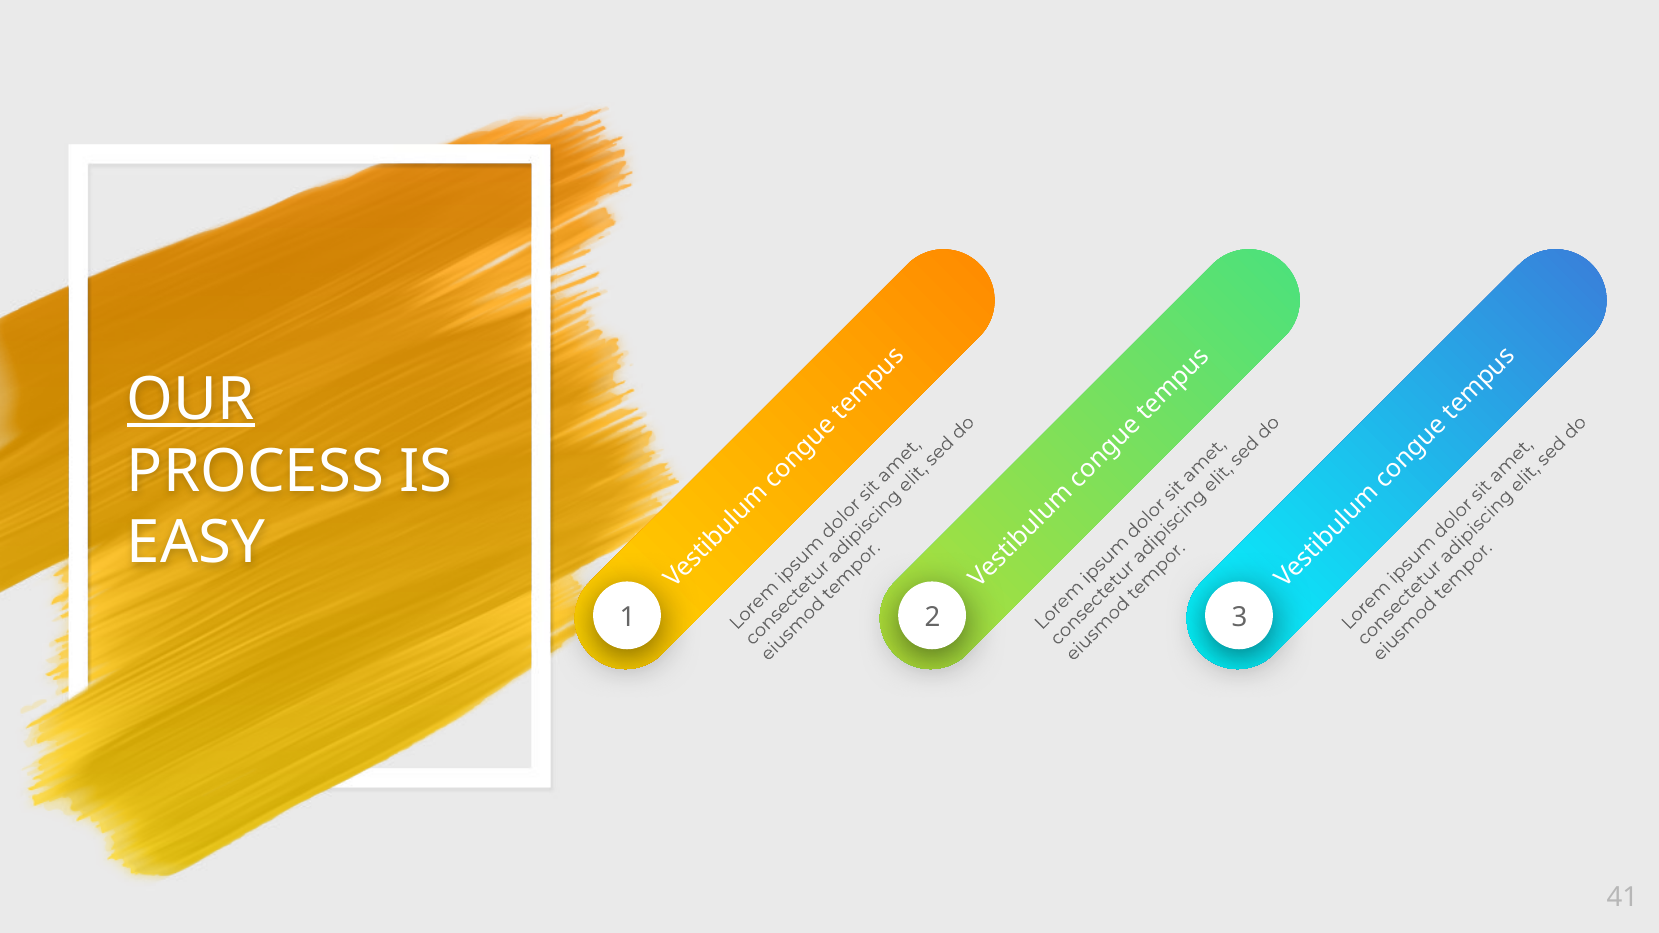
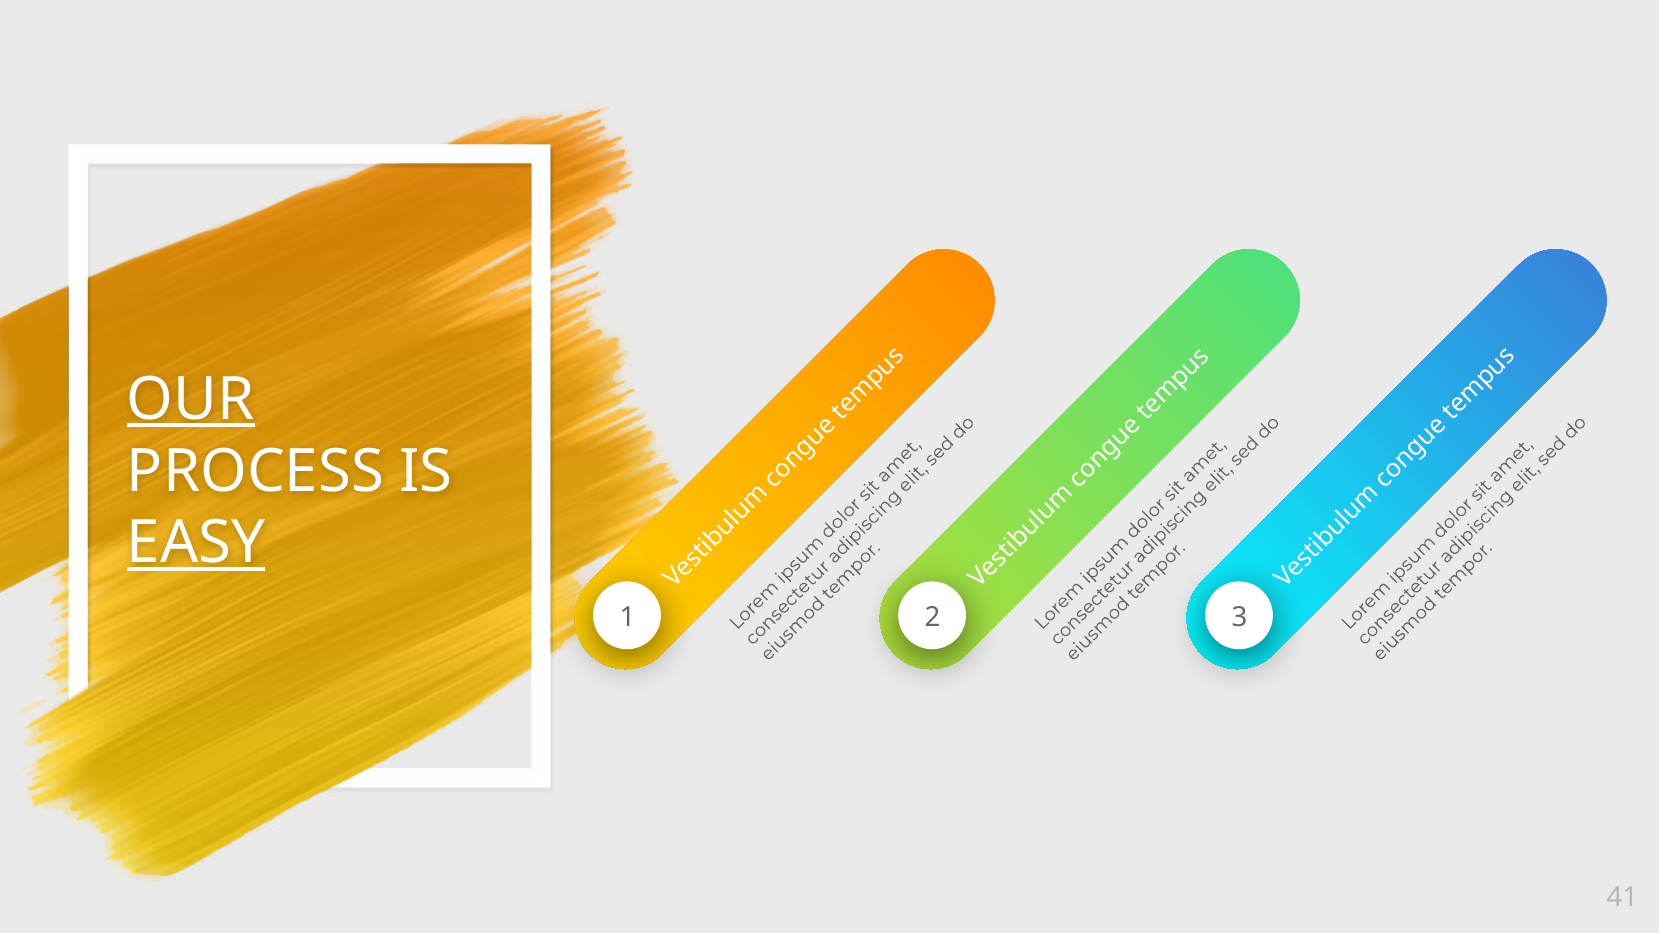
EASY underline: none -> present (196, 543)
